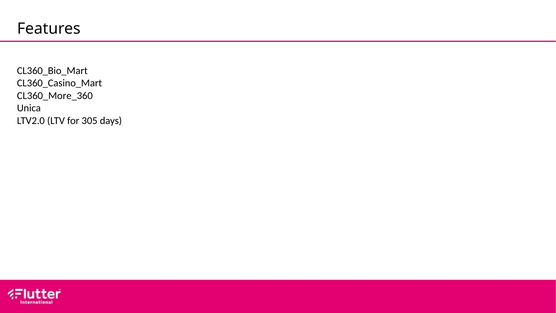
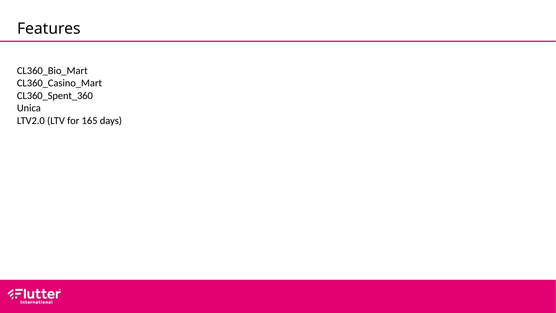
CL360_More_360: CL360_More_360 -> CL360_Spent_360 (55, 96)
305: 305 -> 165 (90, 121)
